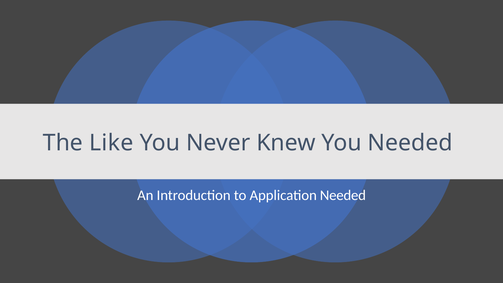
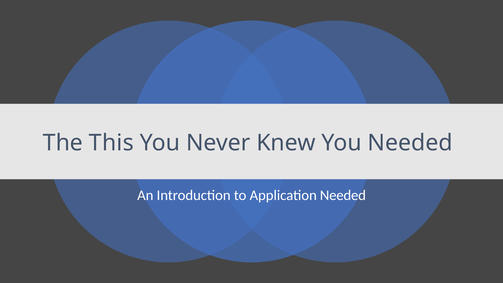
Like: Like -> This (111, 143)
